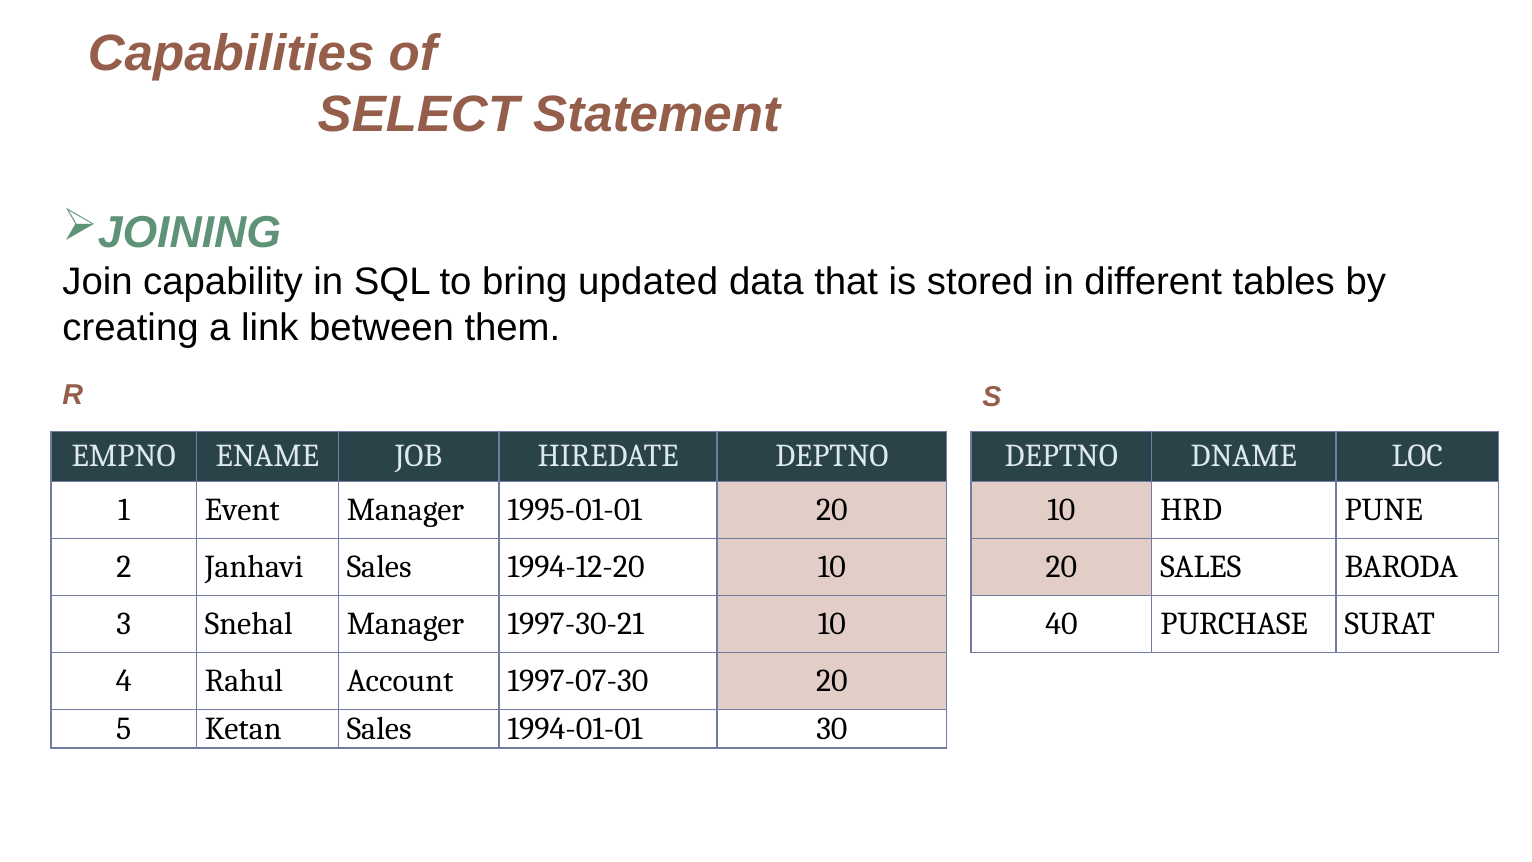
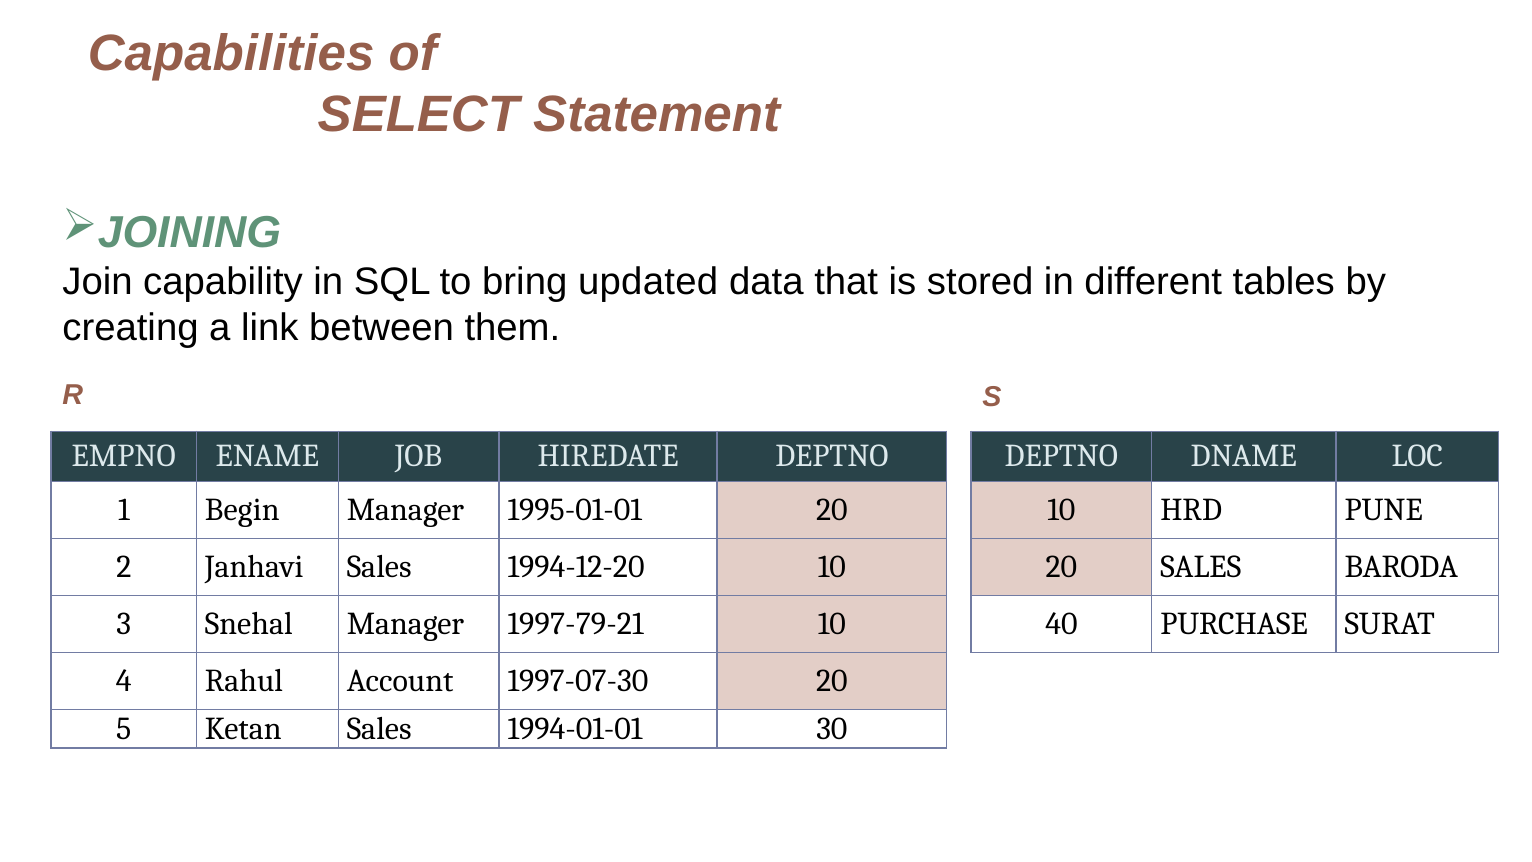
Event: Event -> Begin (242, 510)
1997-30-21: 1997-30-21 -> 1997-79-21 (576, 624)
